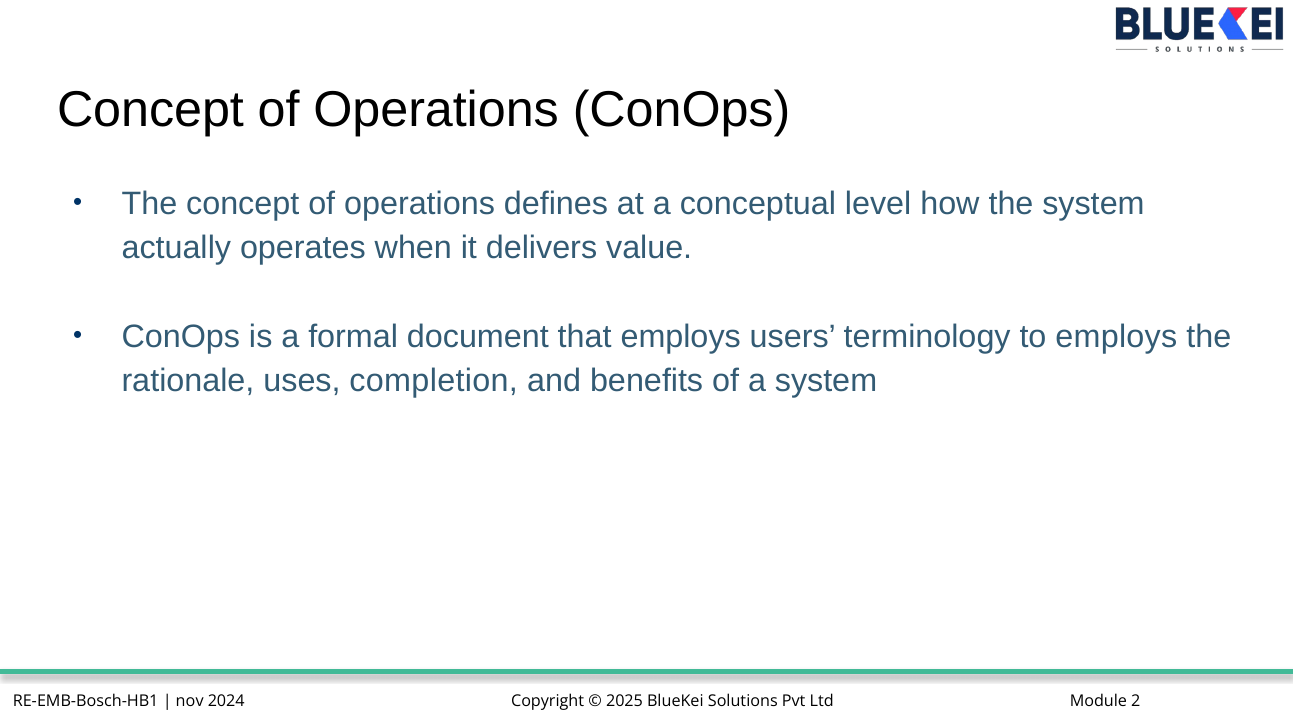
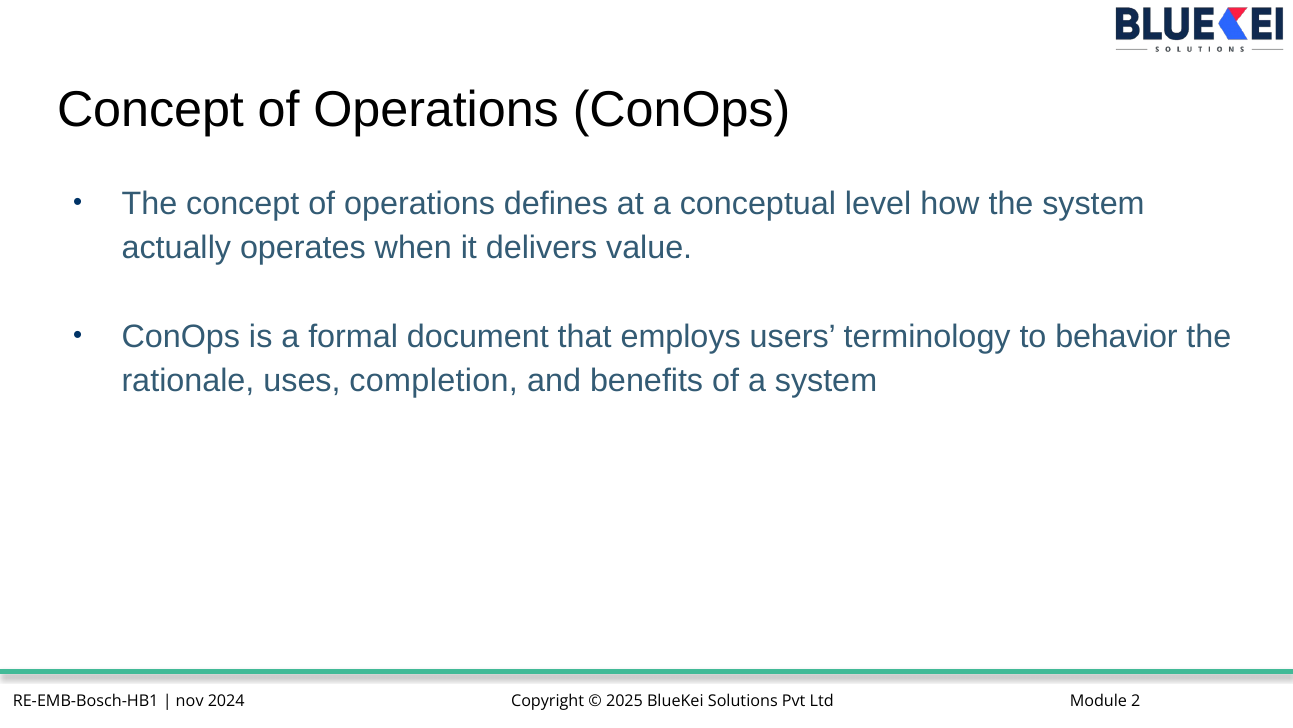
to employs: employs -> behavior (1117, 336)
